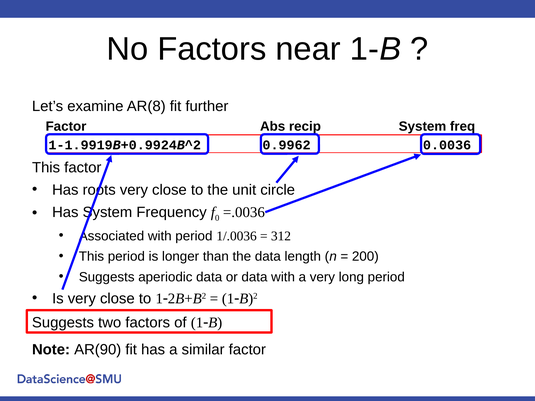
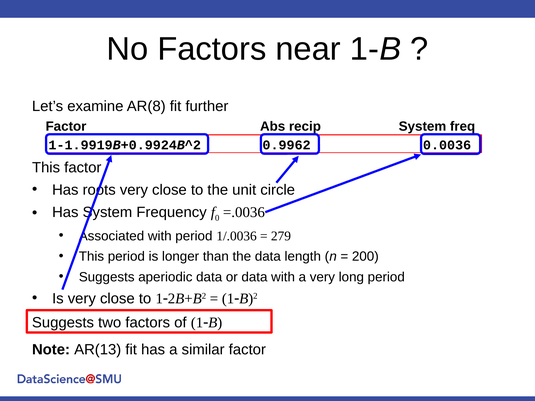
312: 312 -> 279 (281, 236)
AR(90: AR(90 -> AR(13 (98, 350)
